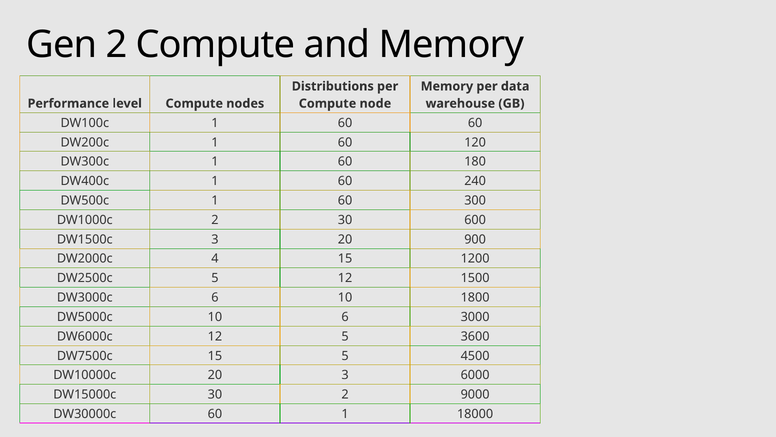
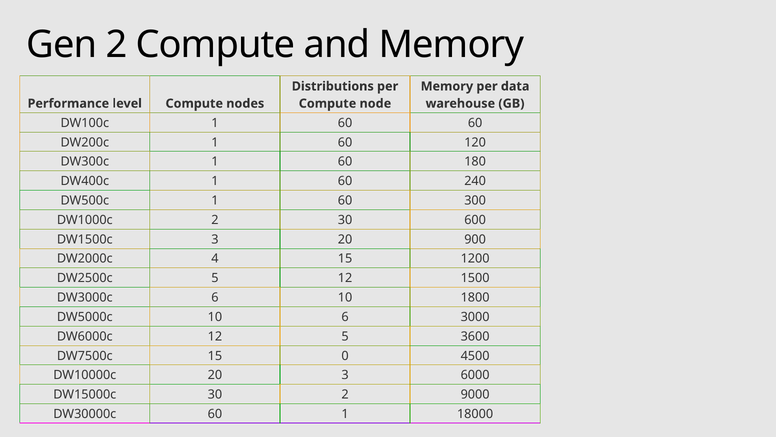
15 5: 5 -> 0 (345, 355)
